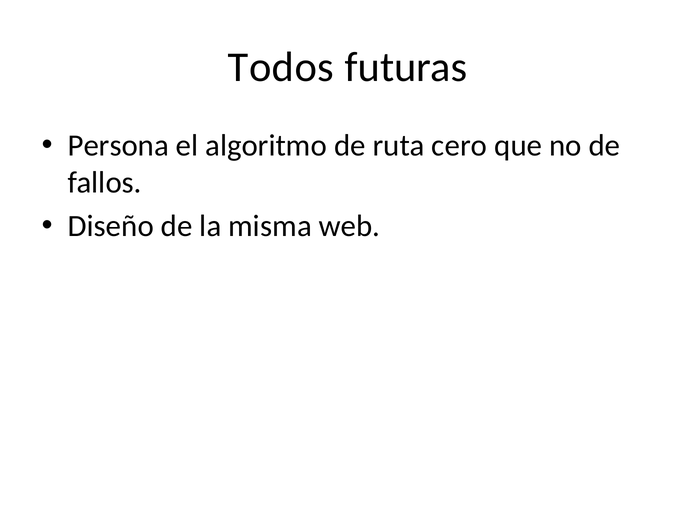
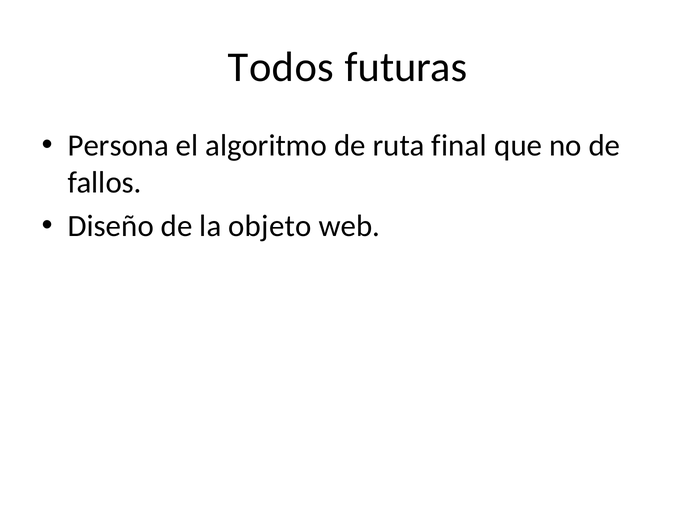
cero: cero -> final (459, 146)
misma: misma -> objeto (270, 226)
